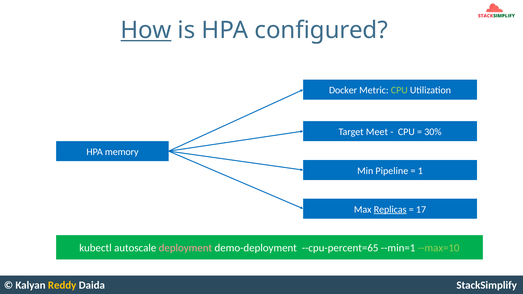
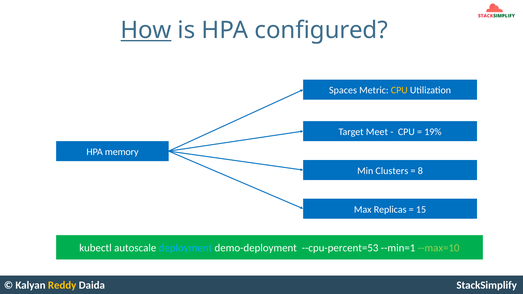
Docker: Docker -> Spaces (343, 90)
CPU colour: light green -> yellow (399, 90)
30%: 30% -> 19% (433, 132)
Pipeline: Pipeline -> Clusters (392, 171)
1: 1 -> 8 (420, 171)
Replicas underline: present -> none (390, 210)
17: 17 -> 15 (421, 210)
deployment colour: pink -> light blue (185, 248)
--cpu-percent=65: --cpu-percent=65 -> --cpu-percent=53 (340, 248)
